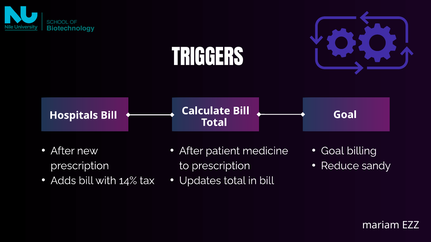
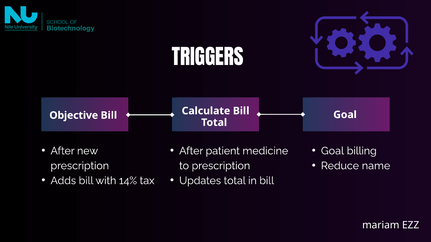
Hospitals: Hospitals -> Objective (74, 116)
sandy: sandy -> name (376, 166)
